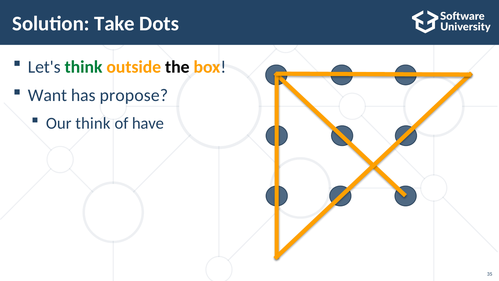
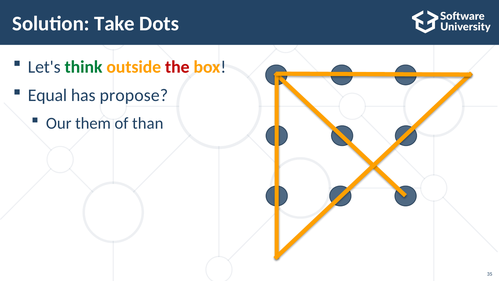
the colour: black -> red (177, 67)
Want: Want -> Equal (47, 95)
Our think: think -> them (93, 123)
have: have -> than (148, 123)
